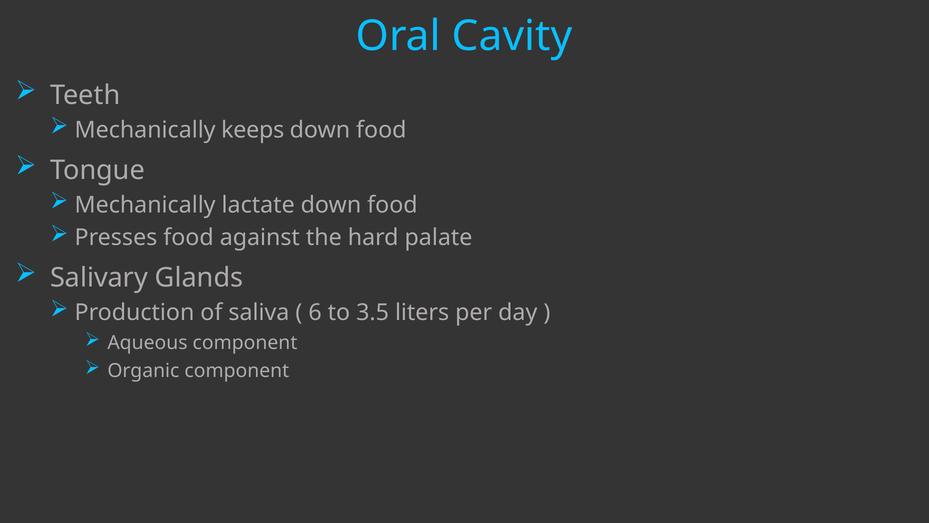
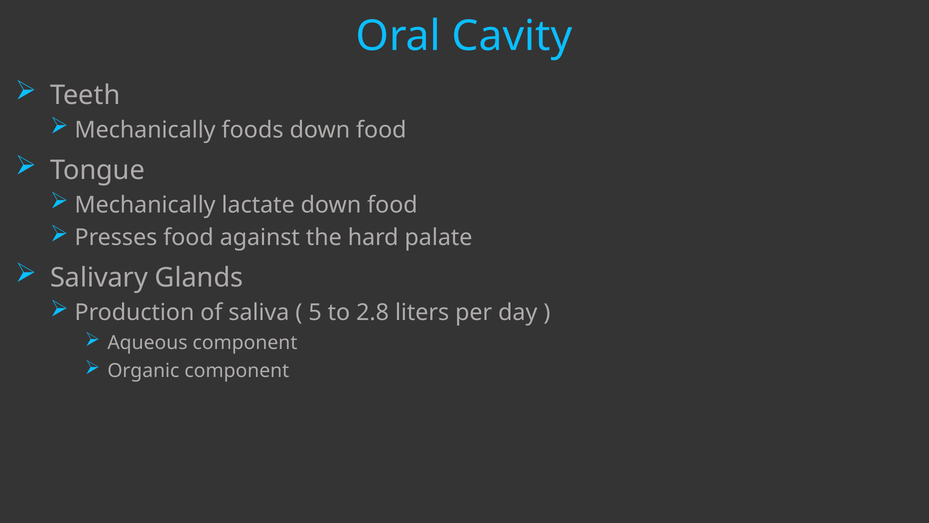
keeps: keeps -> foods (253, 130)
6: 6 -> 5 (315, 312)
3.5: 3.5 -> 2.8 (373, 312)
